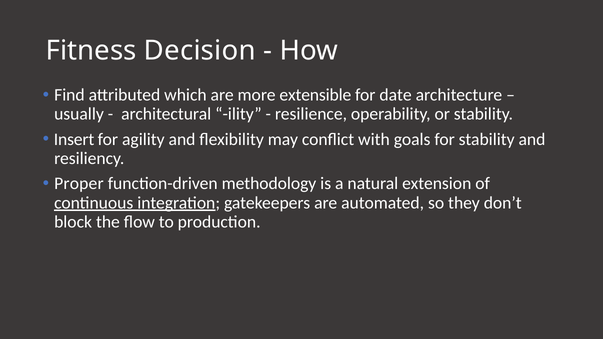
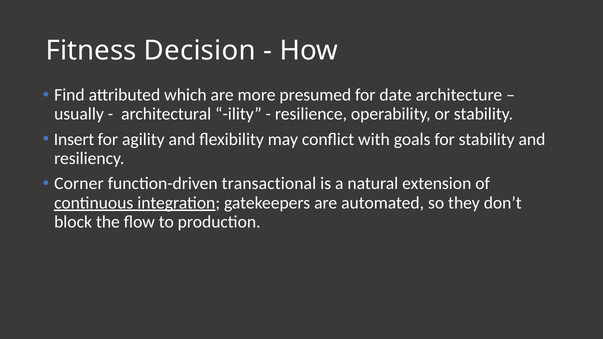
extensible: extensible -> presumed (315, 95)
Proper: Proper -> Corner (79, 184)
methodology: methodology -> transactional (269, 184)
